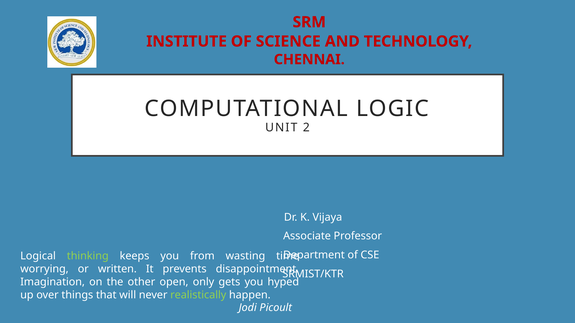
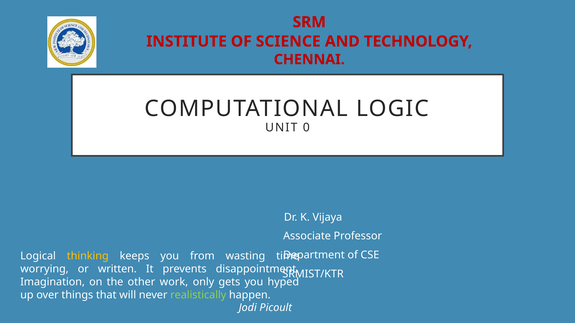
2: 2 -> 0 (306, 128)
thinking colour: light green -> yellow (88, 256)
open: open -> work (174, 282)
